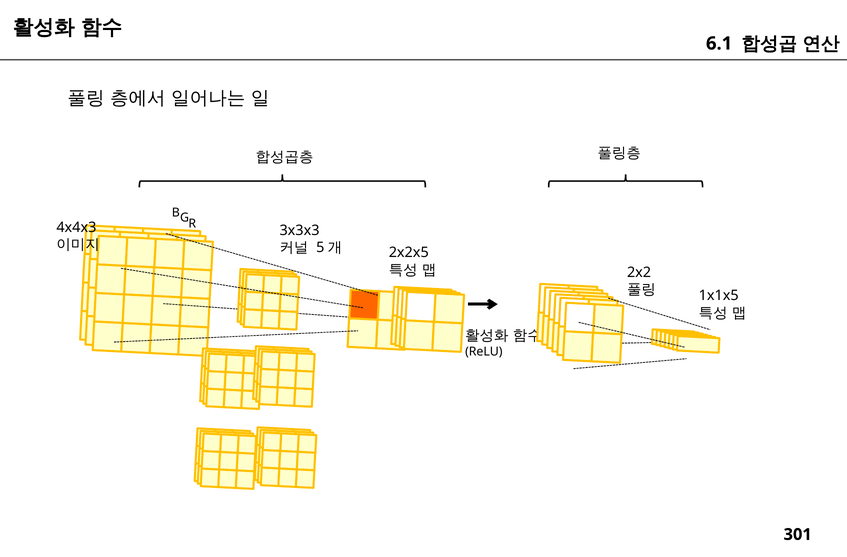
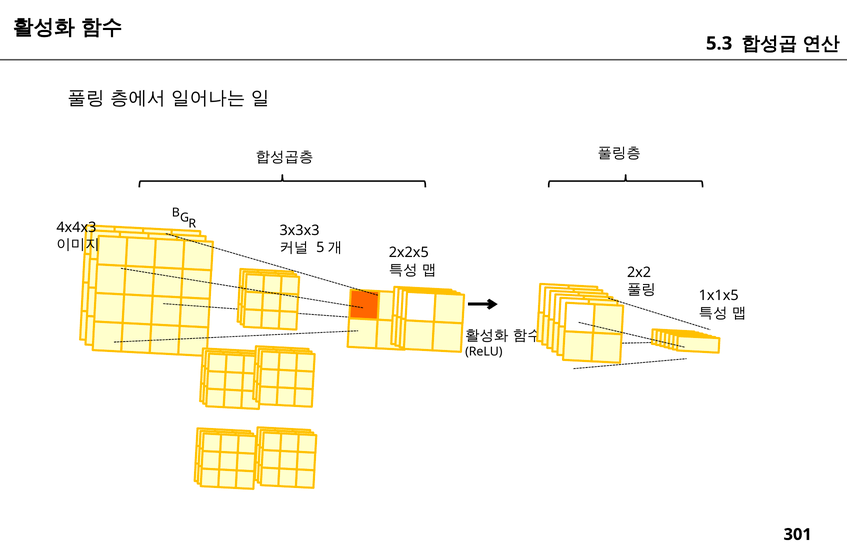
6.1: 6.1 -> 5.3 (719, 43)
